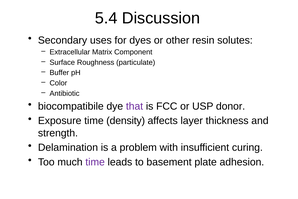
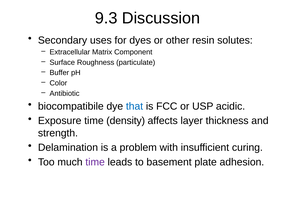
5.4: 5.4 -> 9.3 (106, 18)
that colour: purple -> blue (135, 106)
donor: donor -> acidic (231, 106)
